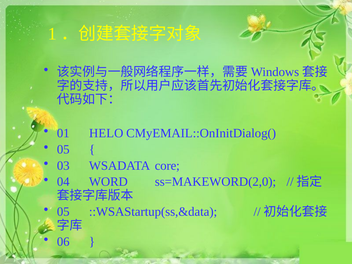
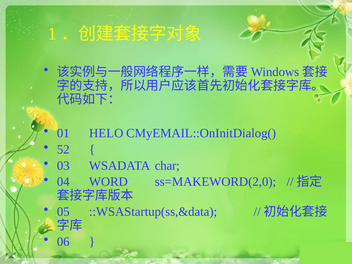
05: 05 -> 52 (63, 149)
core: core -> char (167, 166)
